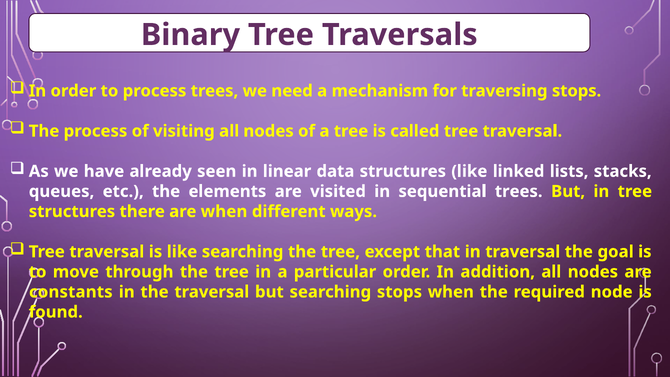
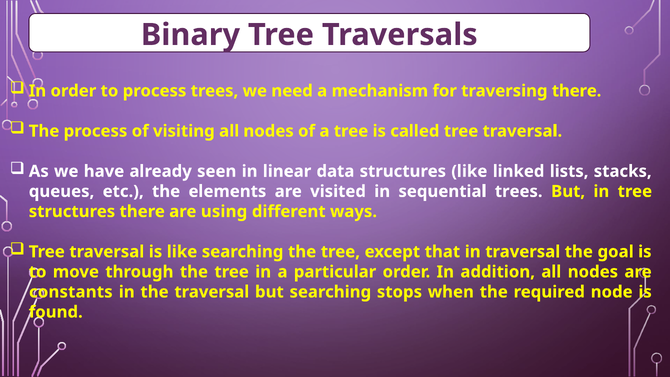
traversing stops: stops -> there (577, 91)
are when: when -> using (224, 211)
